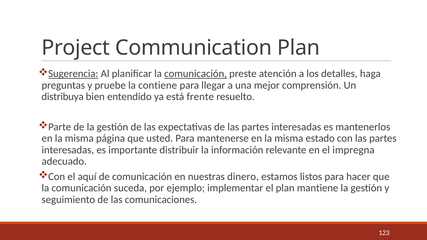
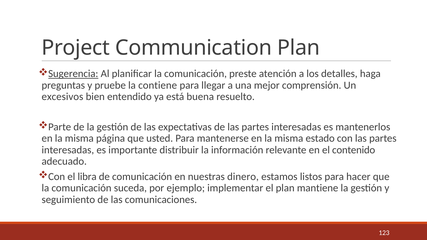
comunicación underline: present -> none (196, 74)
distribuya: distribuya -> excesivos (62, 97)
frente: frente -> buena (200, 97)
impregna: impregna -> contenido (354, 150)
aquí: aquí -> libra (87, 177)
